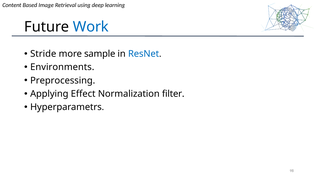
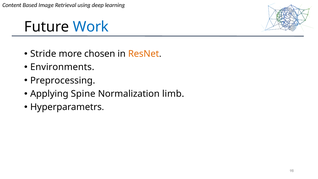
sample: sample -> chosen (100, 54)
ResNet colour: blue -> orange (144, 54)
Effect: Effect -> Spine (83, 94)
filter: filter -> limb (173, 94)
